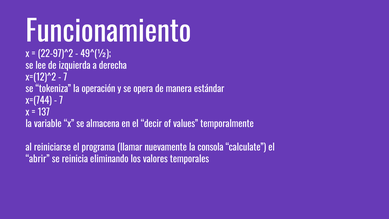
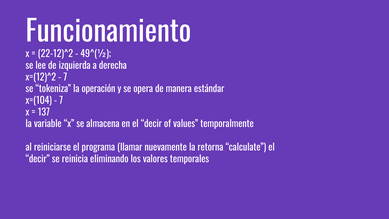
22-97)^2: 22-97)^2 -> 22-12)^2 (55, 54)
x=(744: x=(744 -> x=(104 (39, 101)
consola: consola -> retorna (210, 147)
abrir: abrir -> decir (38, 159)
